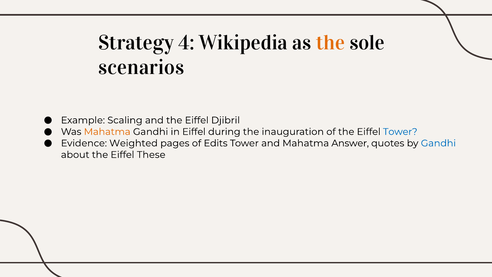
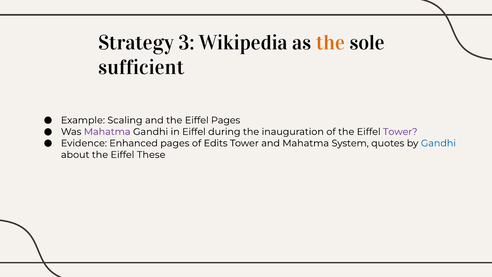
4: 4 -> 3 (186, 43)
scenarios: scenarios -> sufficient (141, 67)
Eiffel Djibril: Djibril -> Pages (226, 120)
Mahatma colour: orange -> purple (107, 132)
Tower colour: blue -> purple (400, 132)
Weighted: Weighted -> Enhanced (134, 143)
Answer: Answer -> System (350, 143)
